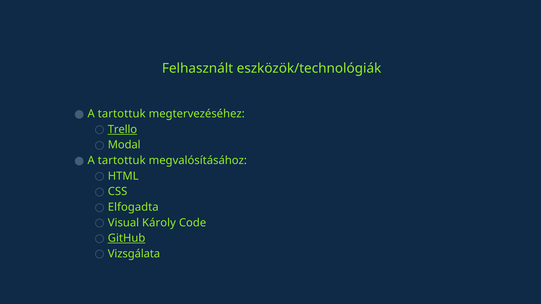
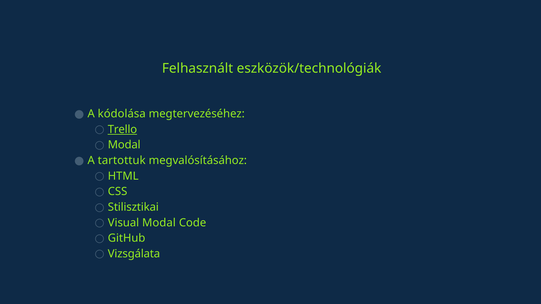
tartottuk: tartottuk -> kódolása (122, 114)
Elfogadta: Elfogadta -> Stilisztikai (133, 207)
Visual Károly: Károly -> Modal (159, 223)
GitHub underline: present -> none (127, 238)
